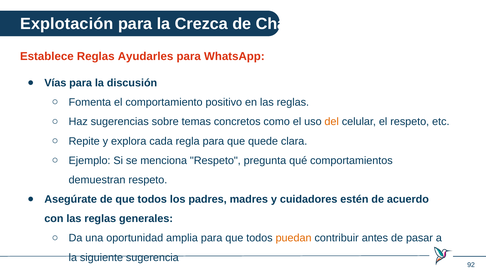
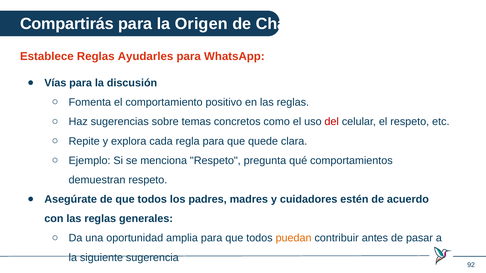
Explotación: Explotación -> Compartirás (67, 24)
Crezca: Crezca -> Origen (201, 24)
del colour: orange -> red (332, 122)
